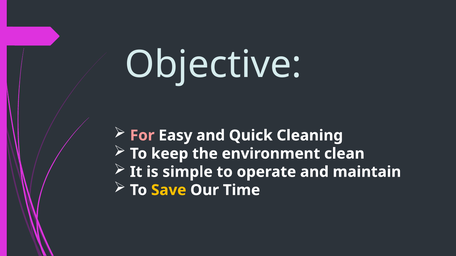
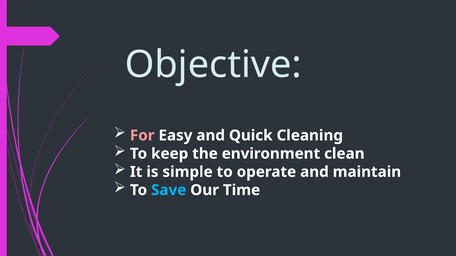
Save colour: yellow -> light blue (169, 190)
